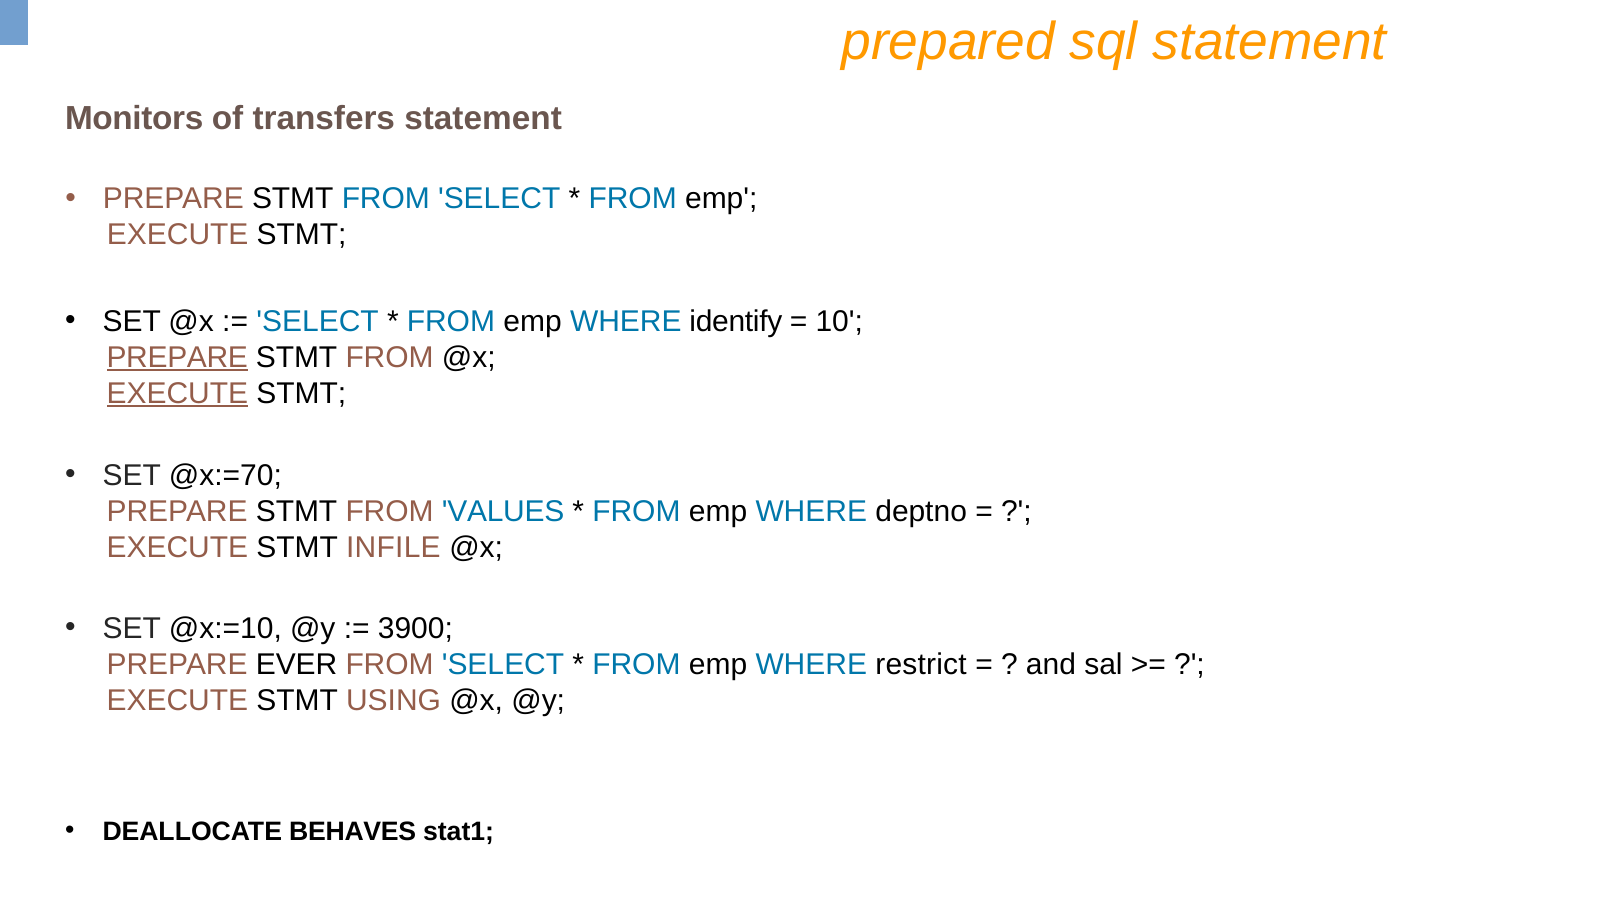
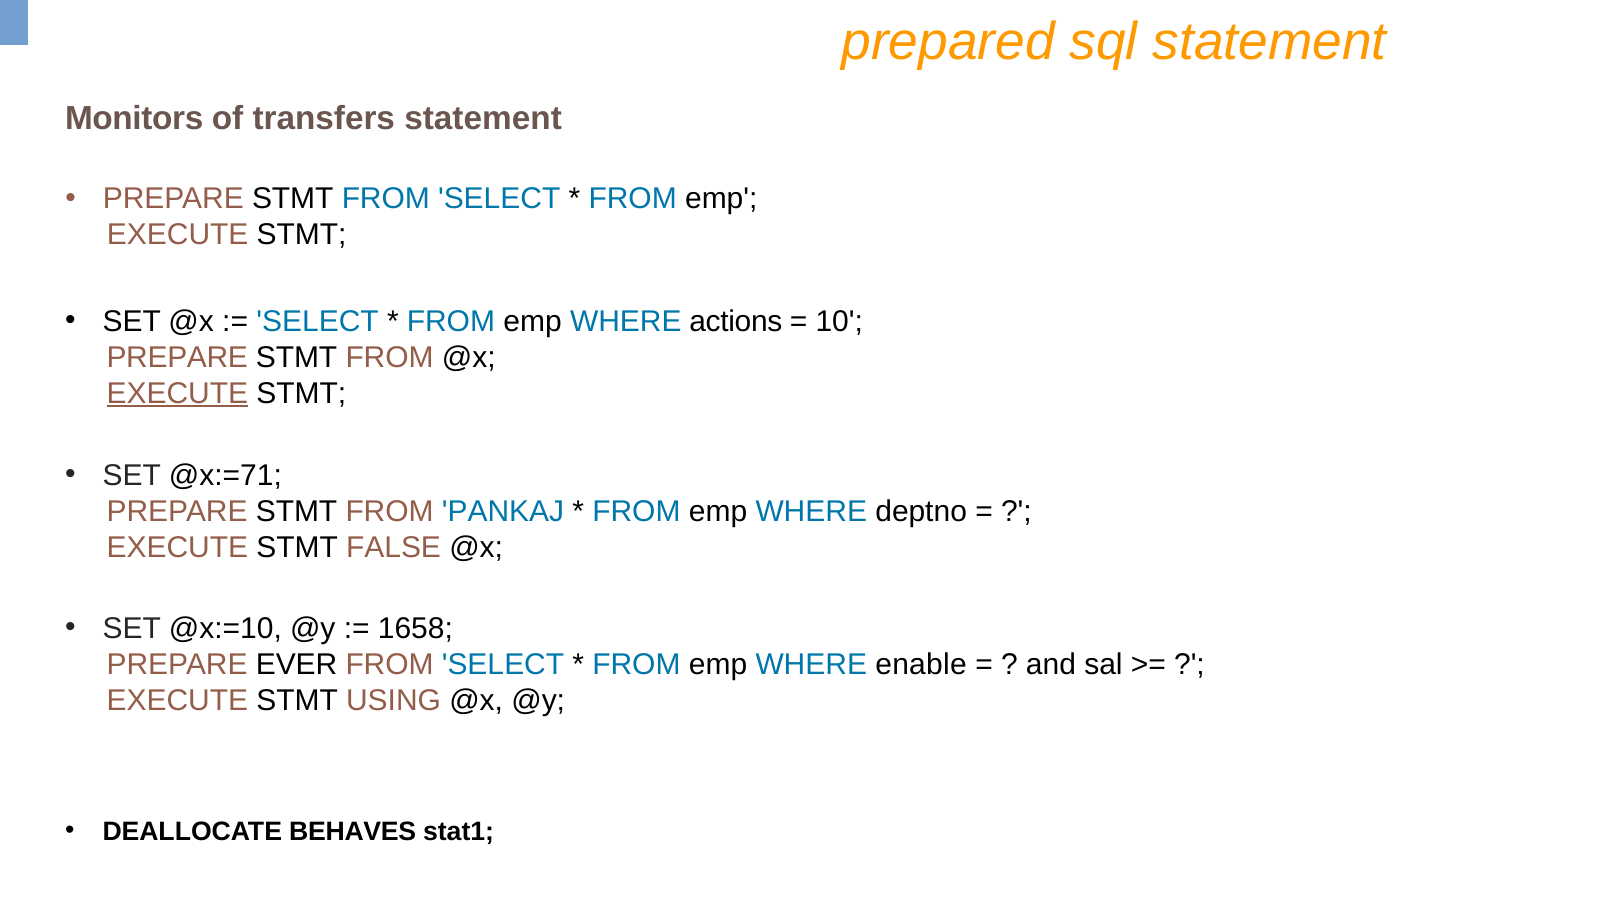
identify: identify -> actions (736, 322)
PREPARE underline: present -> none (177, 358)
@x:=70: @x:=70 -> @x:=71 (225, 476)
VALUES: VALUES -> PANKAJ (503, 512)
INFILE: INFILE -> FALSE (394, 548)
3900: 3900 -> 1658 (415, 629)
restrict: restrict -> enable (921, 665)
